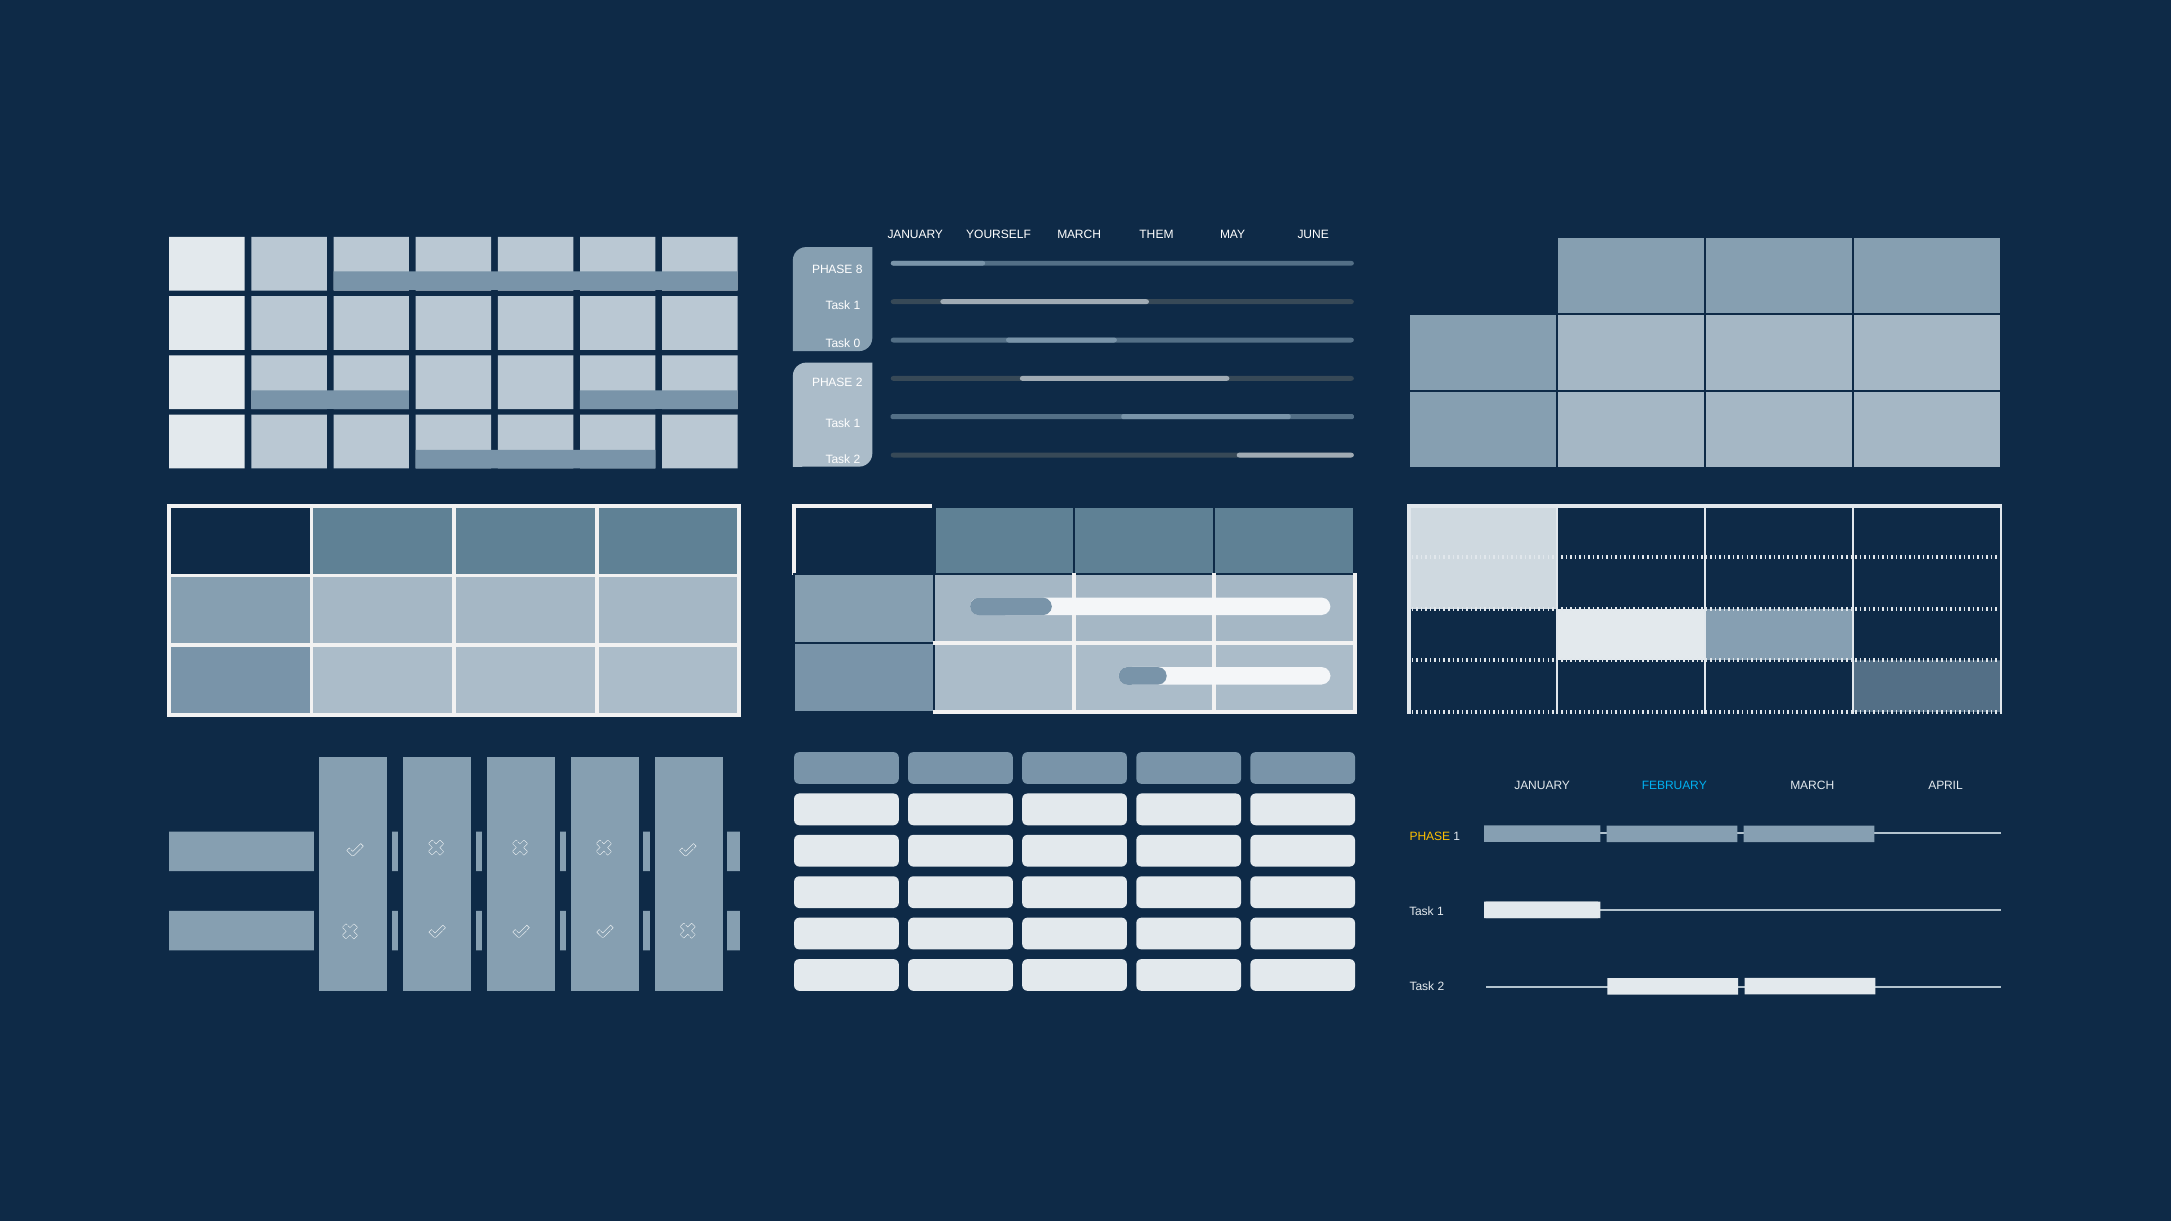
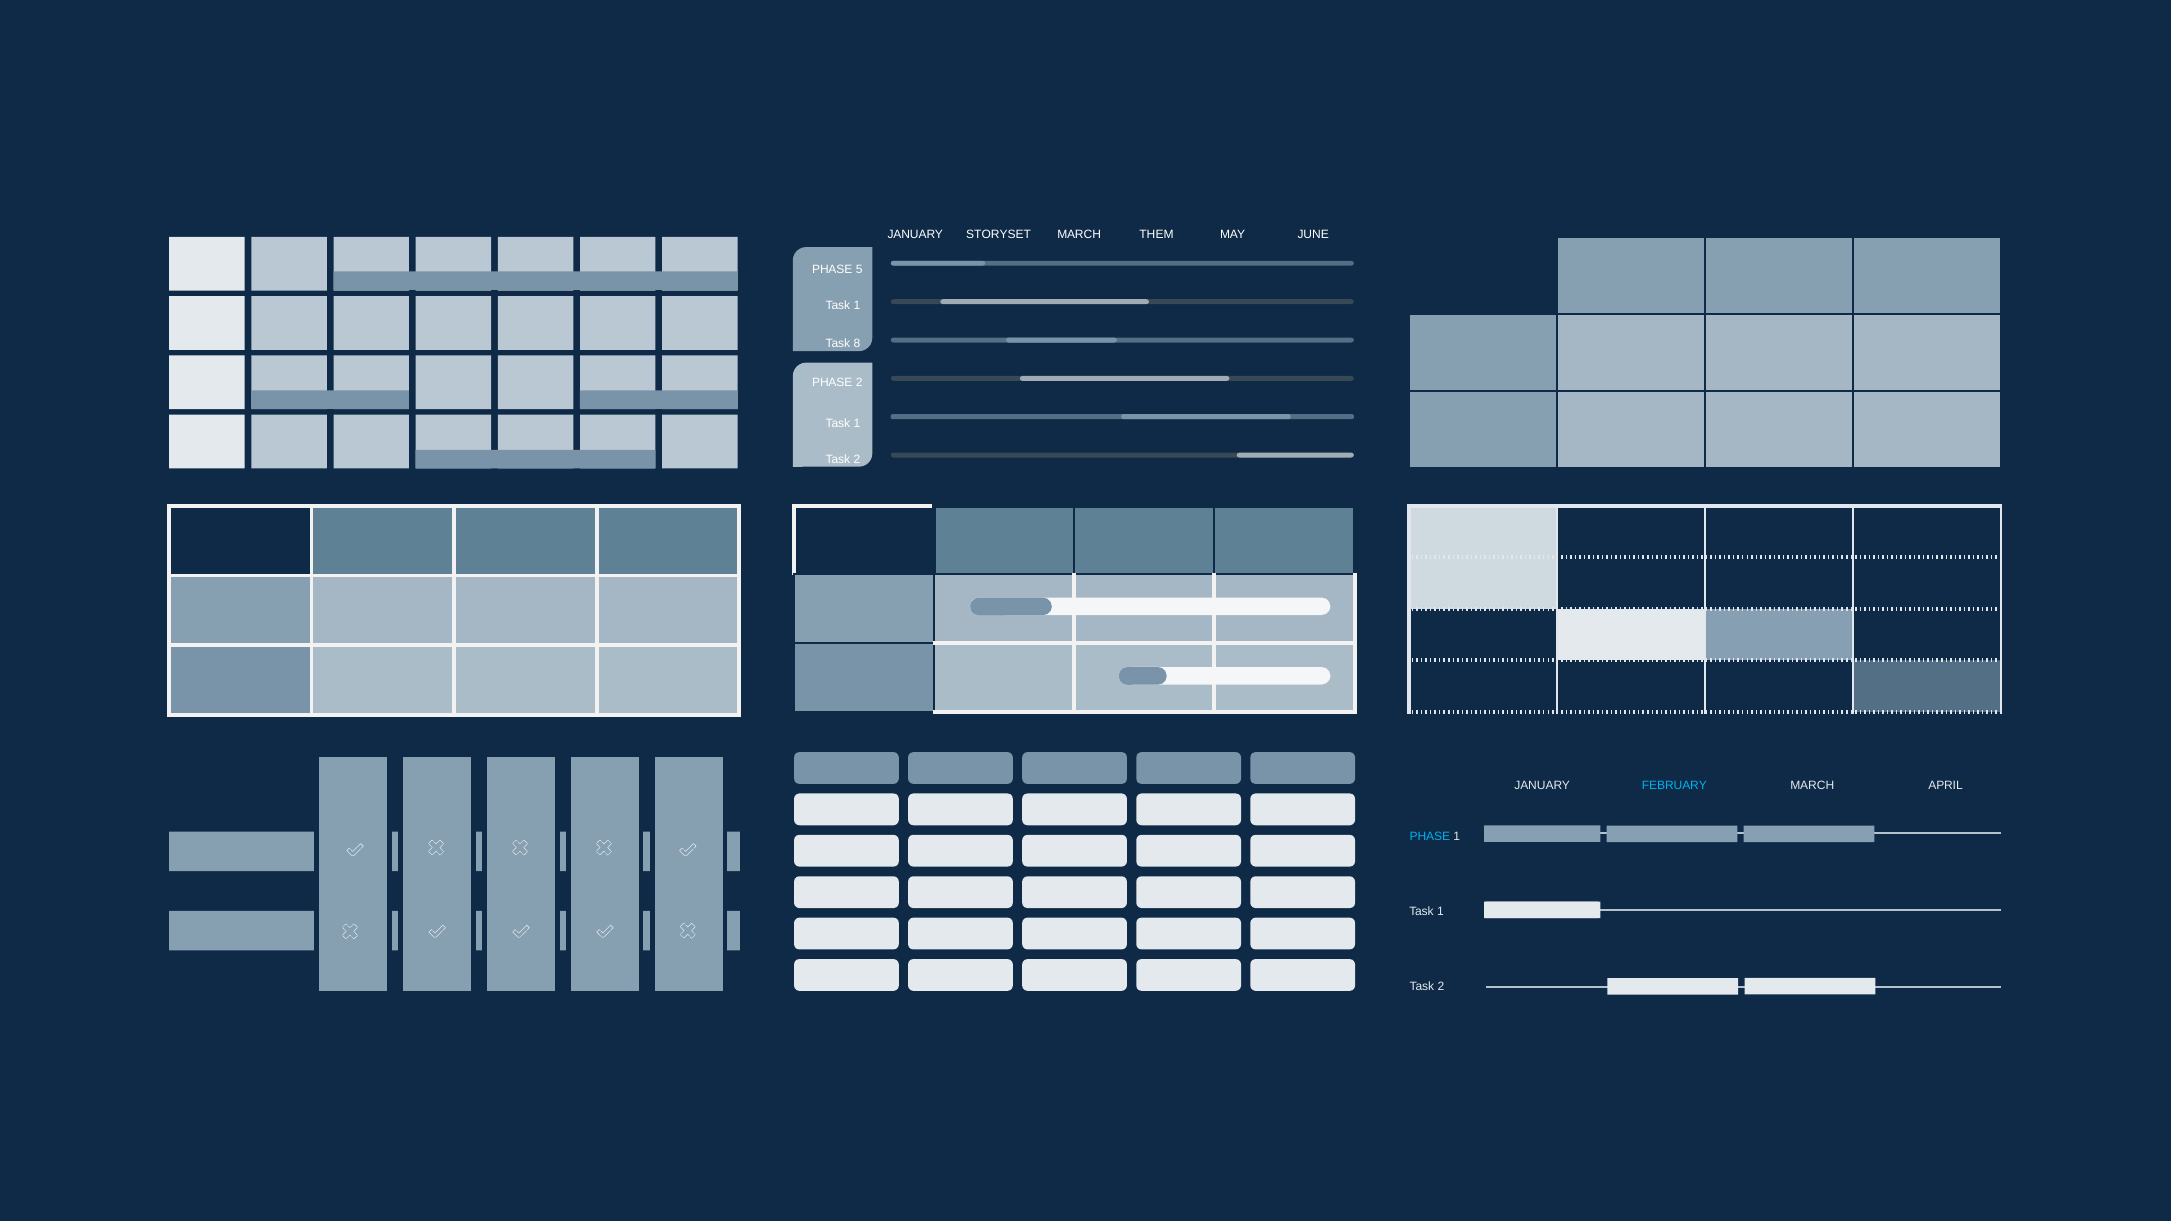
YOURSELF: YOURSELF -> STORYSET (999, 234)
8: 8 -> 5 (859, 269)
0: 0 -> 8 (857, 344)
PHASE colour: yellow -> light blue (1430, 836)
